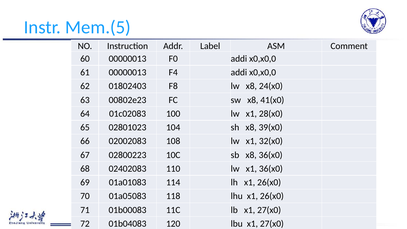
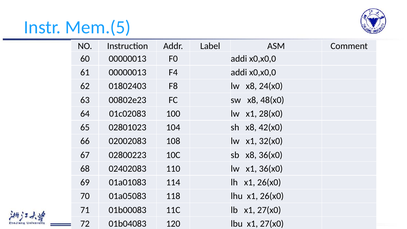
41(x0: 41(x0 -> 48(x0 (272, 100)
39(x0: 39(x0 -> 42(x0 (271, 127)
